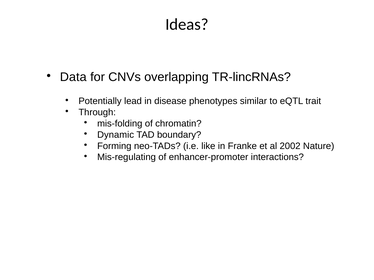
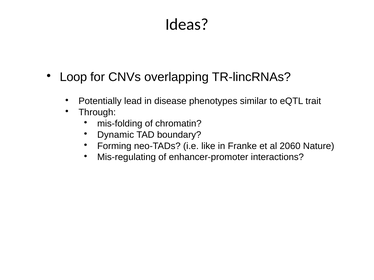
Data: Data -> Loop (73, 77)
2002: 2002 -> 2060 (290, 146)
